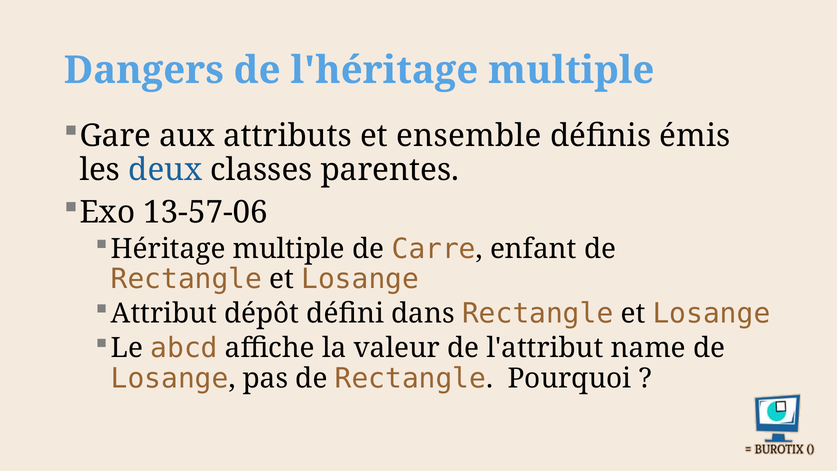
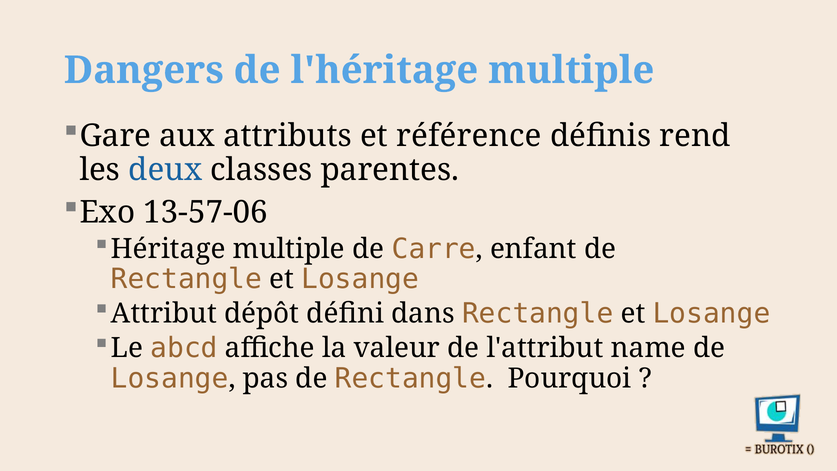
ensemble: ensemble -> référence (469, 136)
émis: émis -> rend (695, 136)
